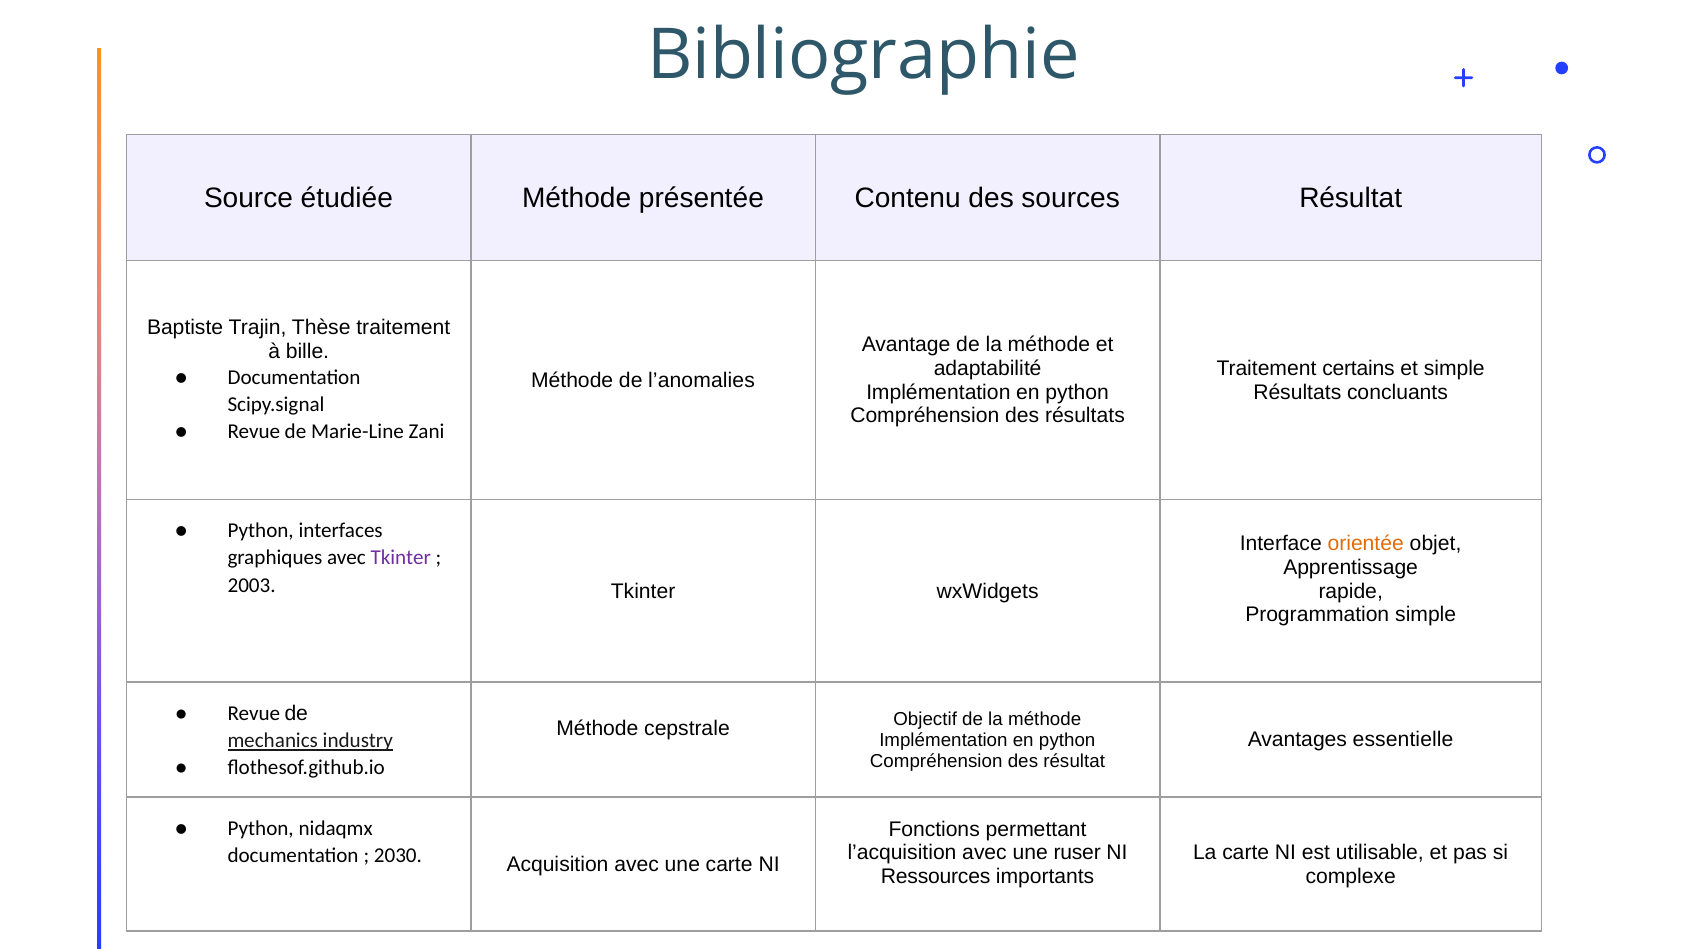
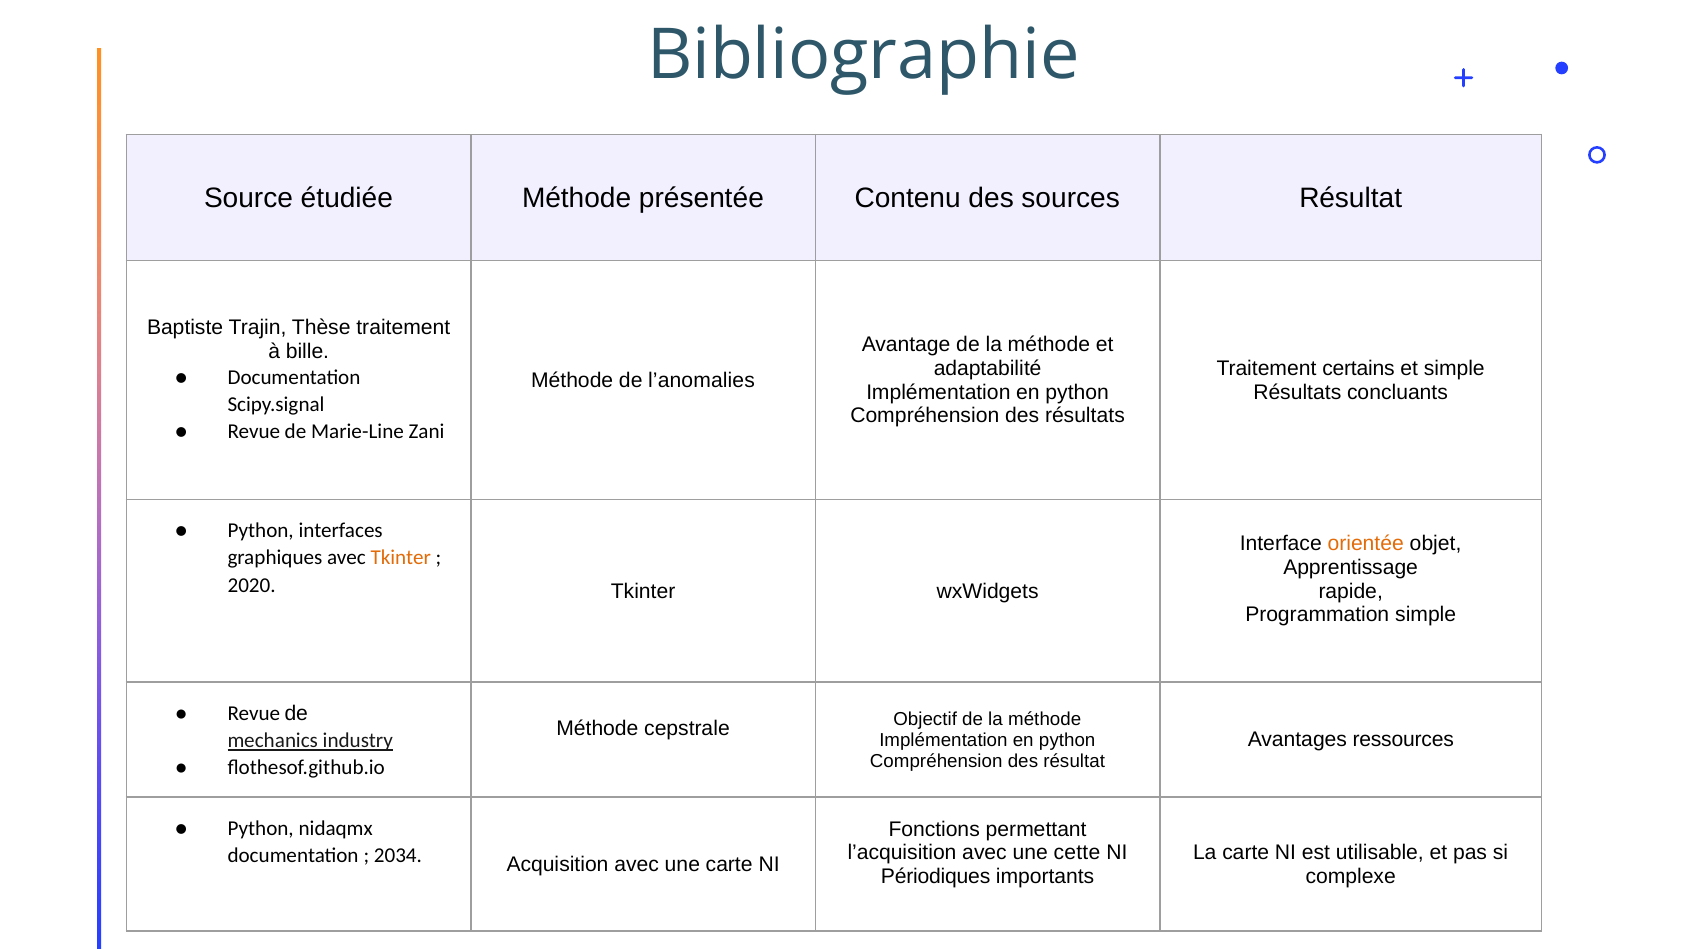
Tkinter colour: purple -> orange (401, 558)
2003: 2003 -> 2020 (252, 585)
essentielle: essentielle -> ressources (1403, 740)
ruser: ruser -> cette (1077, 853)
2030: 2030 -> 2034 (398, 856)
Ressources: Ressources -> Périodiques (936, 876)
